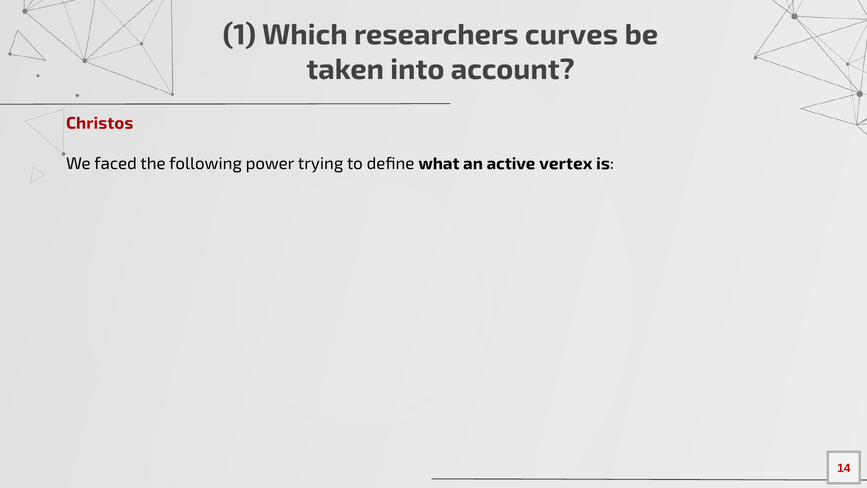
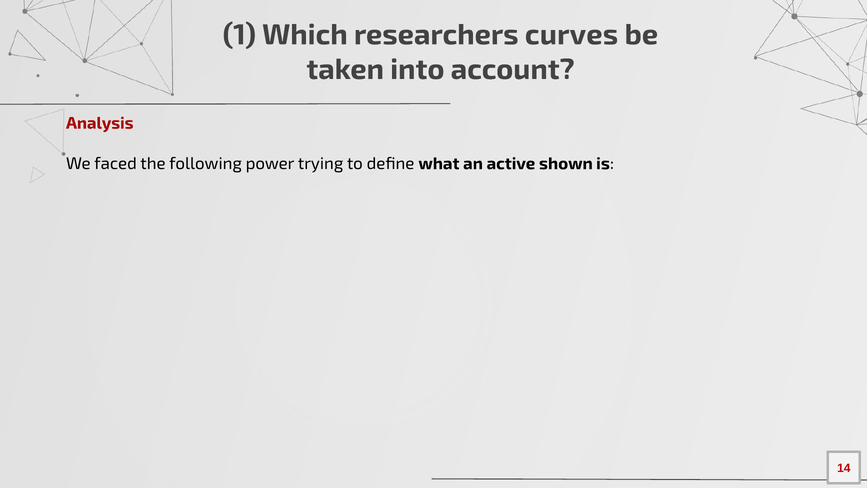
Christos: Christos -> Analysis (100, 123)
vertex: vertex -> shown (566, 164)
